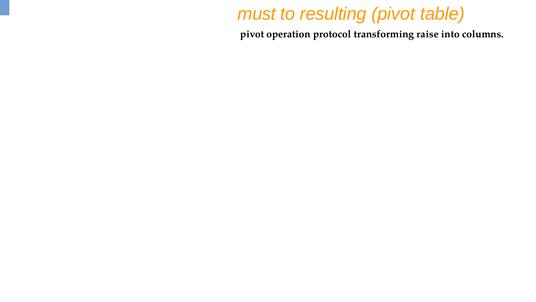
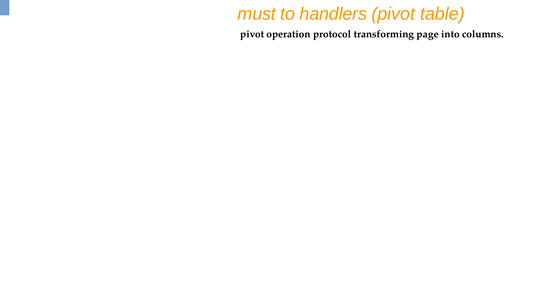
resulting: resulting -> handlers (333, 14)
raise: raise -> page (428, 34)
